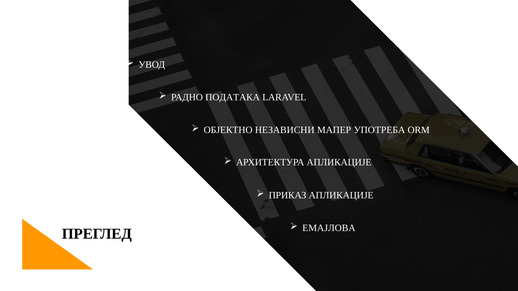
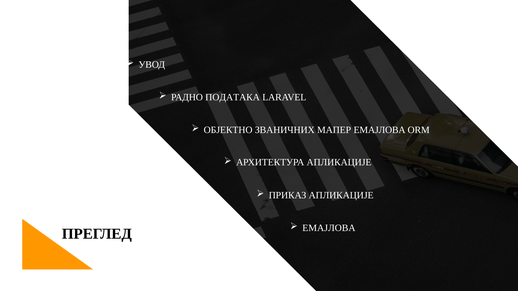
НЕЗАВИСНИ: НЕЗАВИСНИ -> ЗВАНИЧНИХ (285, 130)
МАПЕР УПОТРЕБА: УПОТРЕБА -> ЕМАЈЛОВА (380, 130)
